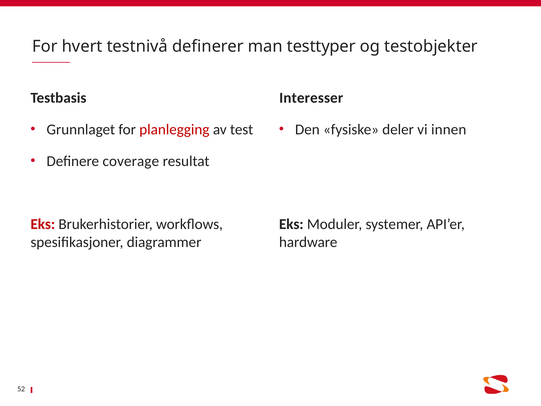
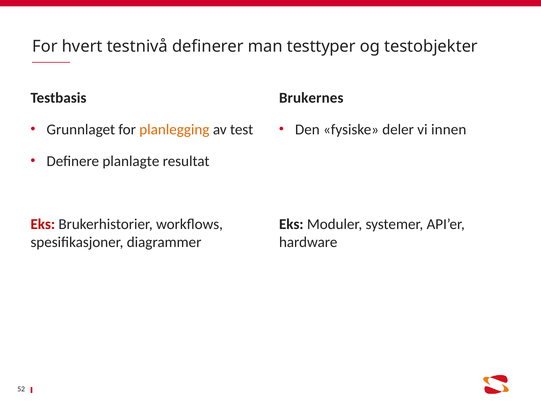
Interesser: Interesser -> Brukernes (311, 98)
planlegging colour: red -> orange (174, 129)
coverage: coverage -> planlagte (131, 161)
